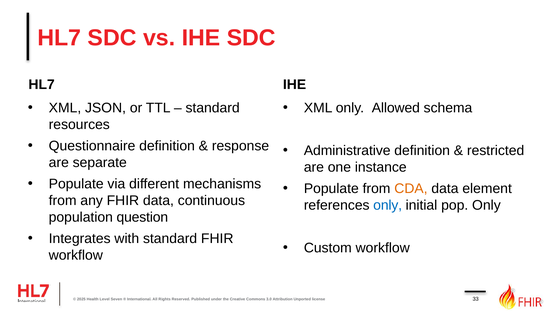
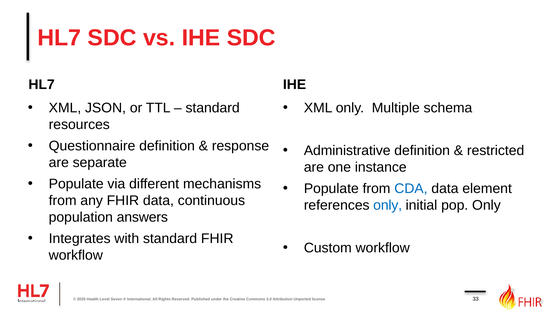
Allowed: Allowed -> Multiple (396, 108)
CDA colour: orange -> blue (411, 189)
question: question -> answers (142, 218)
